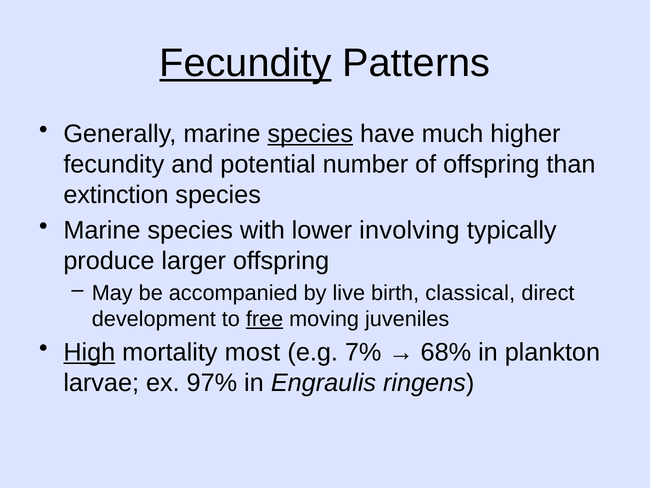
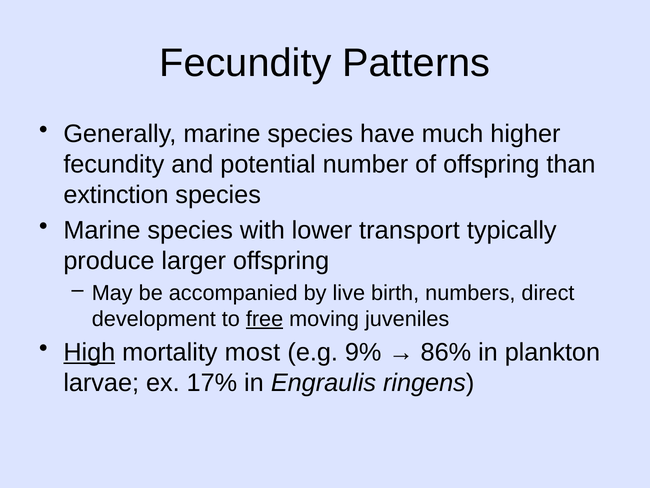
Fecundity underline: present -> none (245, 63)
species underline: present -> none (310, 134)
involving: involving -> transport (409, 230)
classical: classical -> numbers (470, 293)
7%: 7% -> 9% (363, 352)
68%: 68% -> 86% (446, 352)
97%: 97% -> 17% (212, 383)
